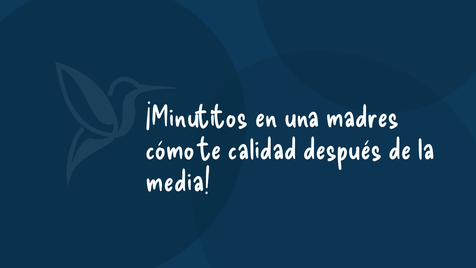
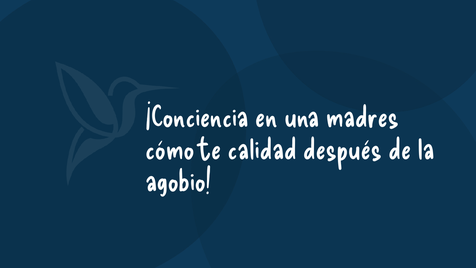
¡Minutitos: ¡Minutitos -> ¡Conciencia (197, 117)
media: media -> agobio (178, 182)
